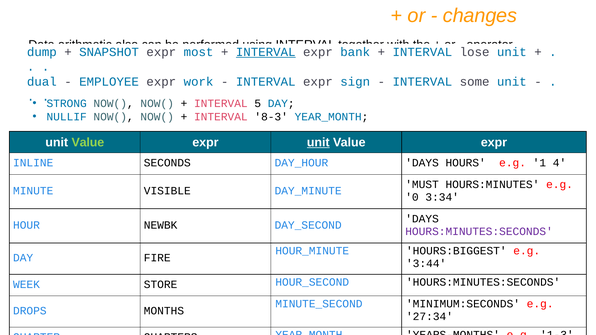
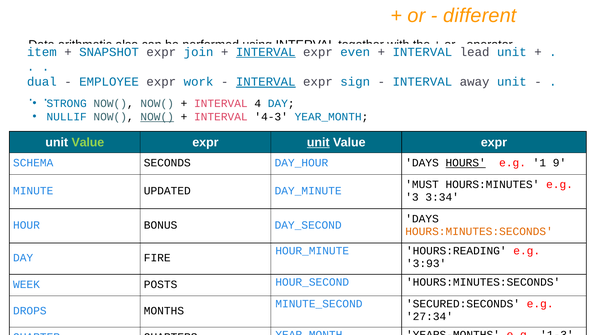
changes: changes -> different (480, 16)
dump: dump -> item (42, 52)
most: most -> join (199, 52)
bank: bank -> even (355, 52)
lose: lose -> lead (475, 52)
INTERVAL underline: none -> present (266, 82)
some: some -> away (475, 82)
5: 5 -> 4 (258, 103)
NOW( underline: none -> present (157, 117)
8-3: 8-3 -> 4-3 (271, 117)
INLINE: INLINE -> SCHEMA (33, 163)
HOURS underline: none -> present (466, 163)
4: 4 -> 9 (560, 163)
VISIBLE: VISIBLE -> UPDATED (167, 191)
0: 0 -> 3 (412, 197)
NEWBK: NEWBK -> BONUS (161, 225)
HOURS:MINUTES:SECONDS colour: purple -> orange (479, 232)
HOURS:BIGGEST: HOURS:BIGGEST -> HOURS:READING (456, 251)
3:44: 3:44 -> 3:93 (426, 264)
STORE: STORE -> POSTS (161, 285)
MINIMUM:SECONDS: MINIMUM:SECONDS -> SECURED:SECONDS (463, 304)
